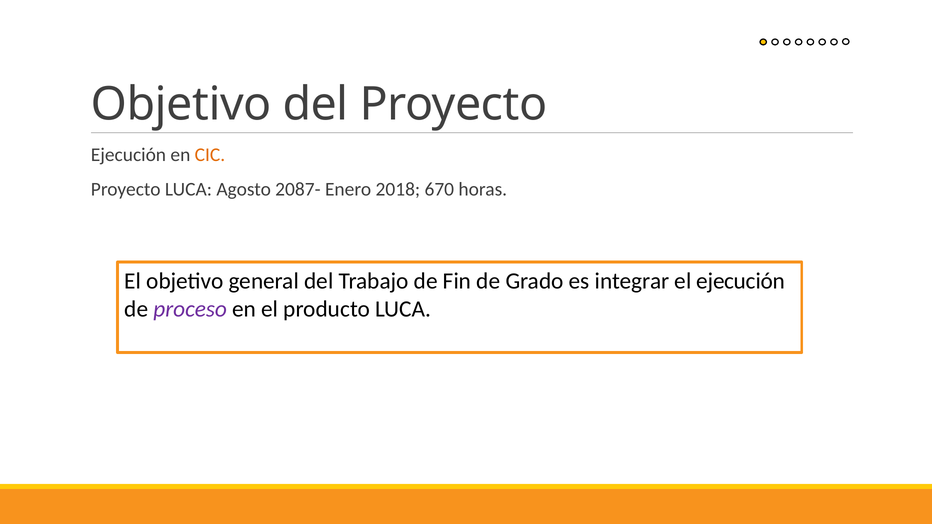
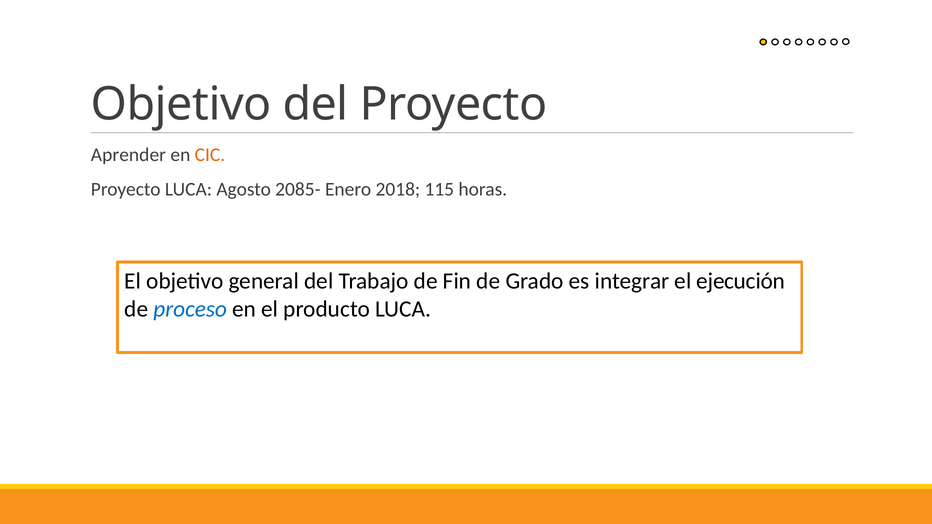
Ejecución: Ejecución -> Aprender (128, 155)
2087-: 2087- -> 2085- (298, 190)
670: 670 -> 115 (439, 190)
proceso colour: purple -> blue (190, 309)
